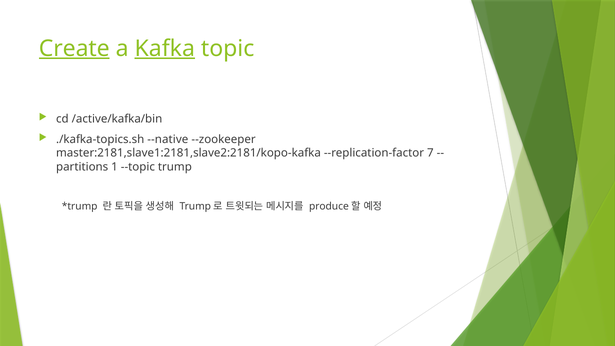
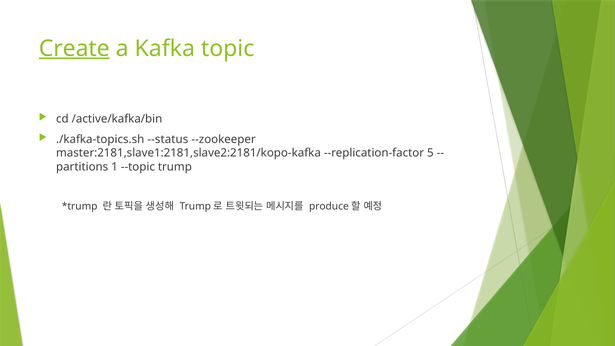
Kafka underline: present -> none (165, 49)
--native: --native -> --status (168, 139)
7: 7 -> 5 (430, 153)
